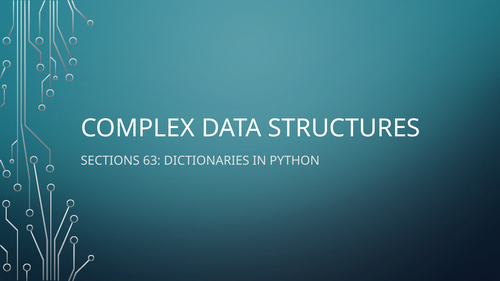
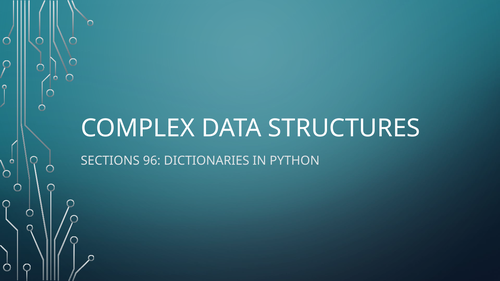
63: 63 -> 96 (152, 161)
